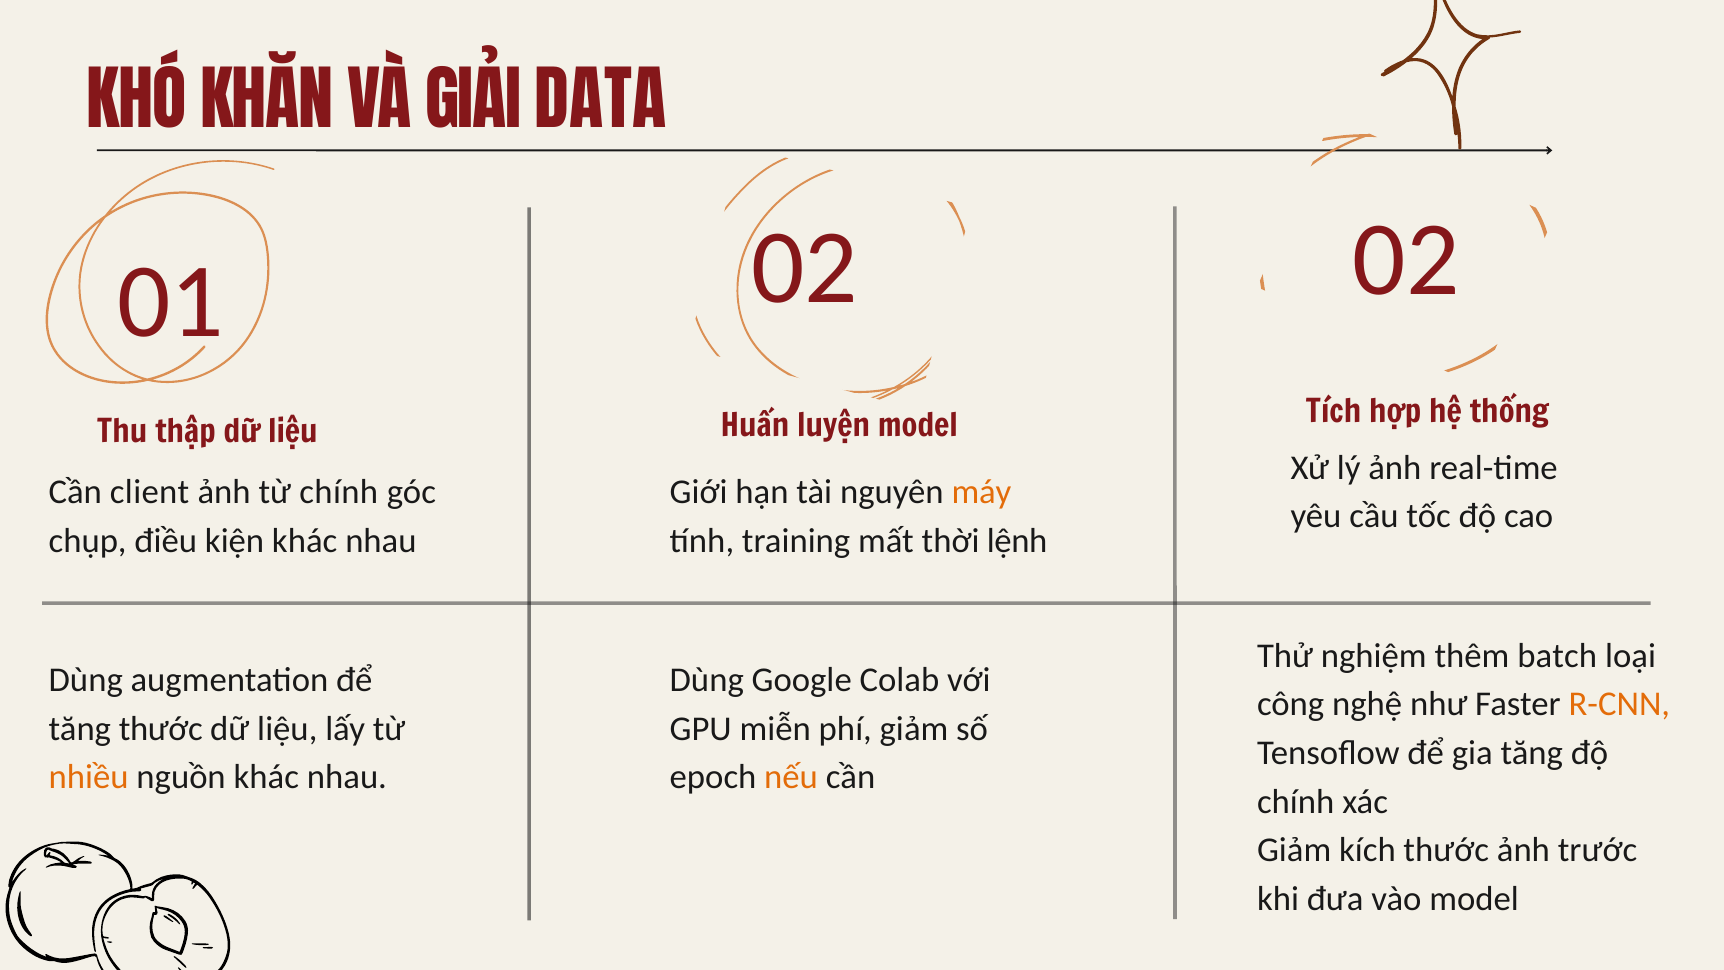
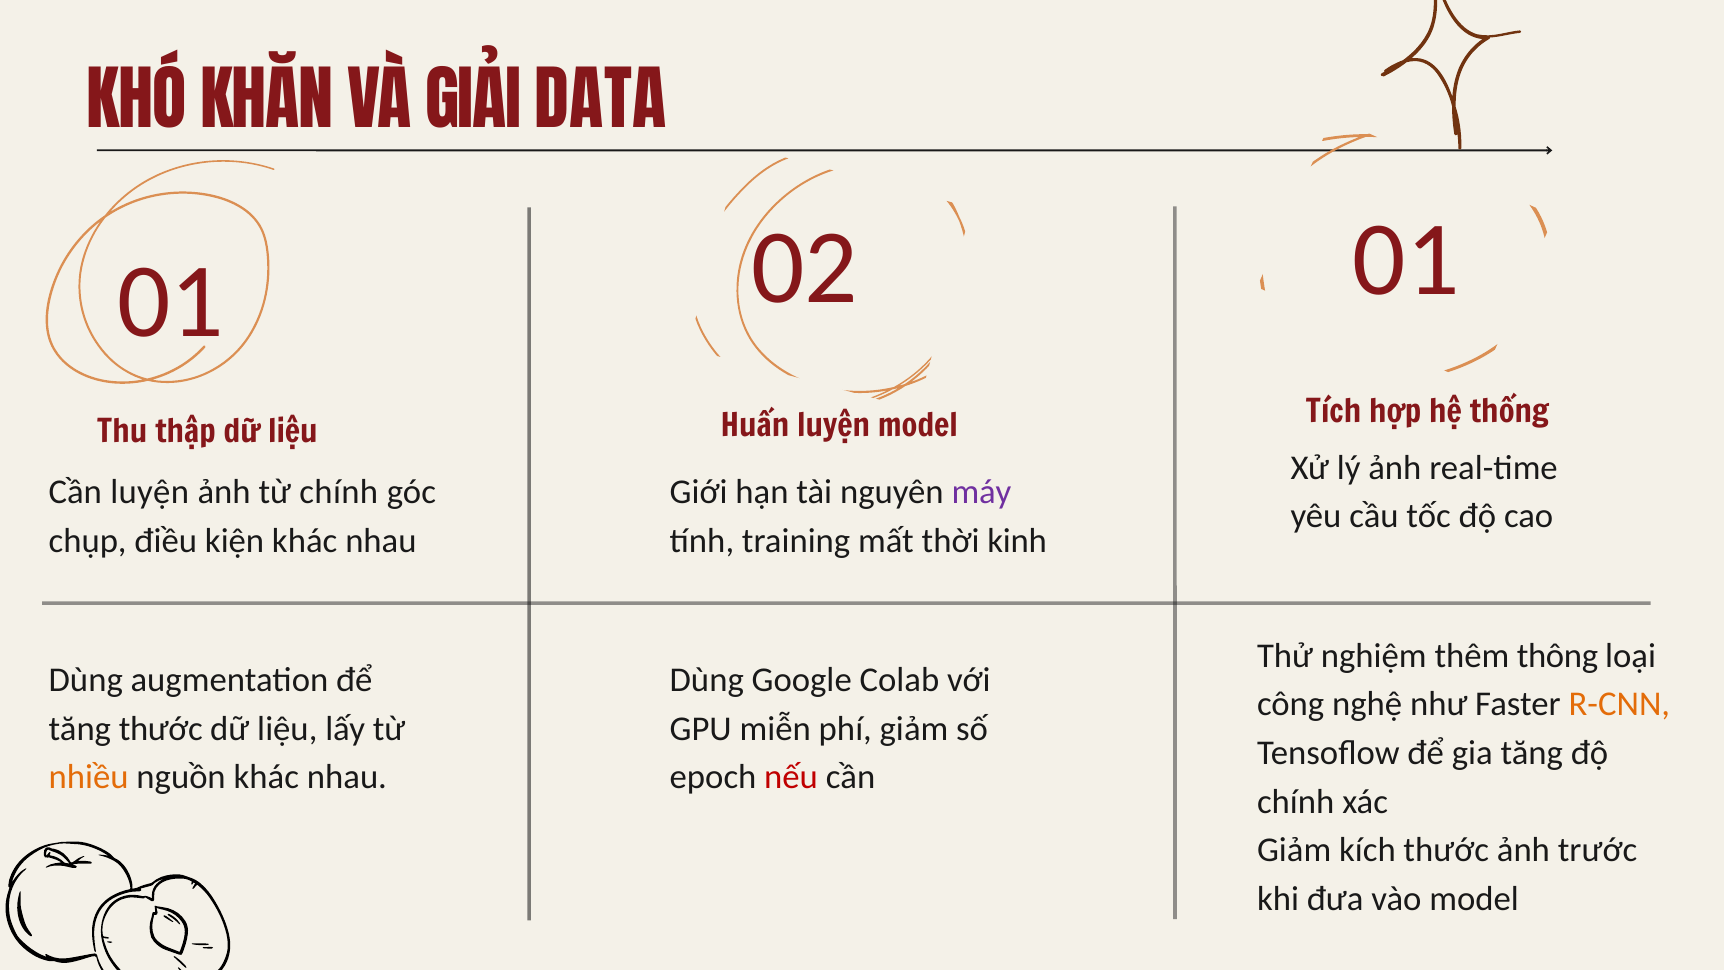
01 02: 02 -> 01 (1406, 260)
Cần client: client -> luyện (150, 492)
máy colour: orange -> purple (981, 492)
lệnh: lệnh -> kinh (1017, 541)
batch: batch -> thông (1557, 656)
nếu colour: orange -> red (791, 777)
